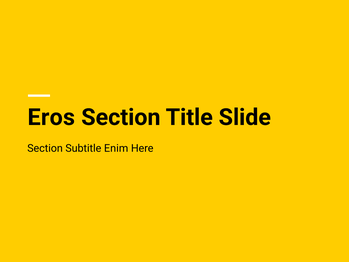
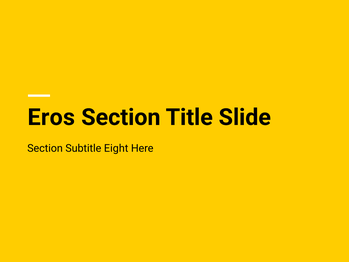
Enim: Enim -> Eight (116, 148)
